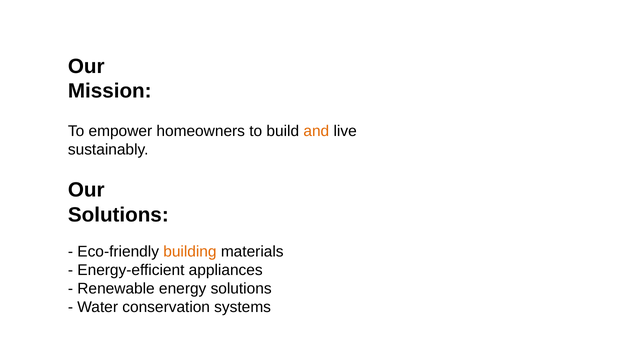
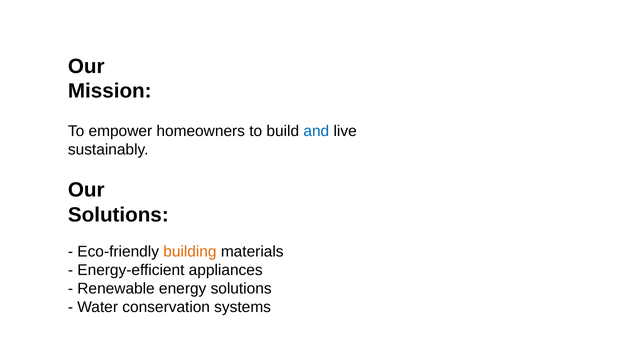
and colour: orange -> blue (316, 131)
